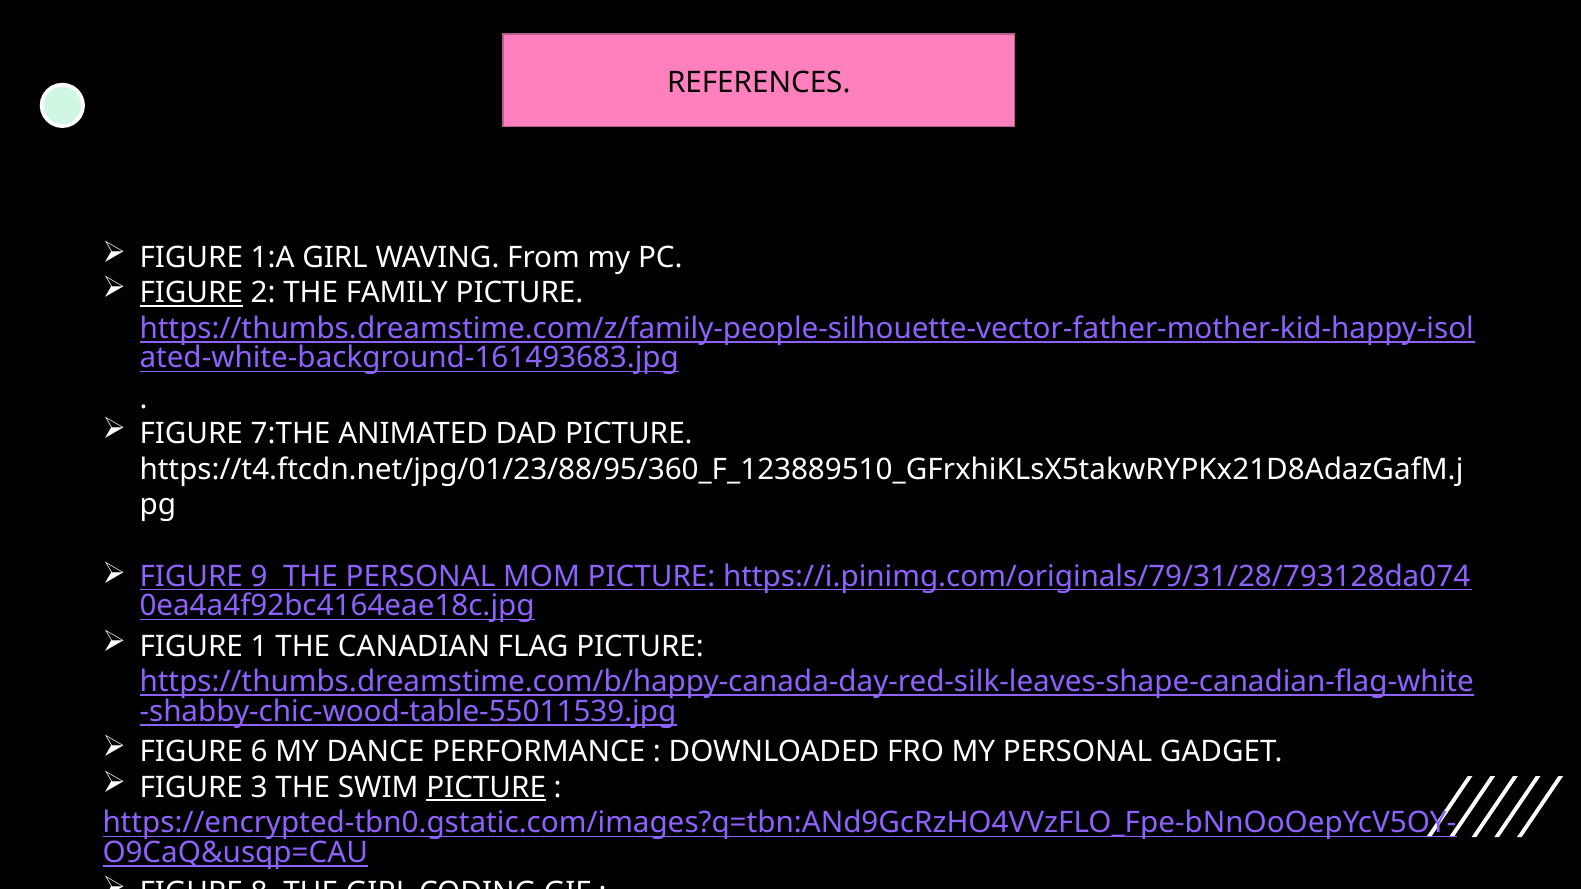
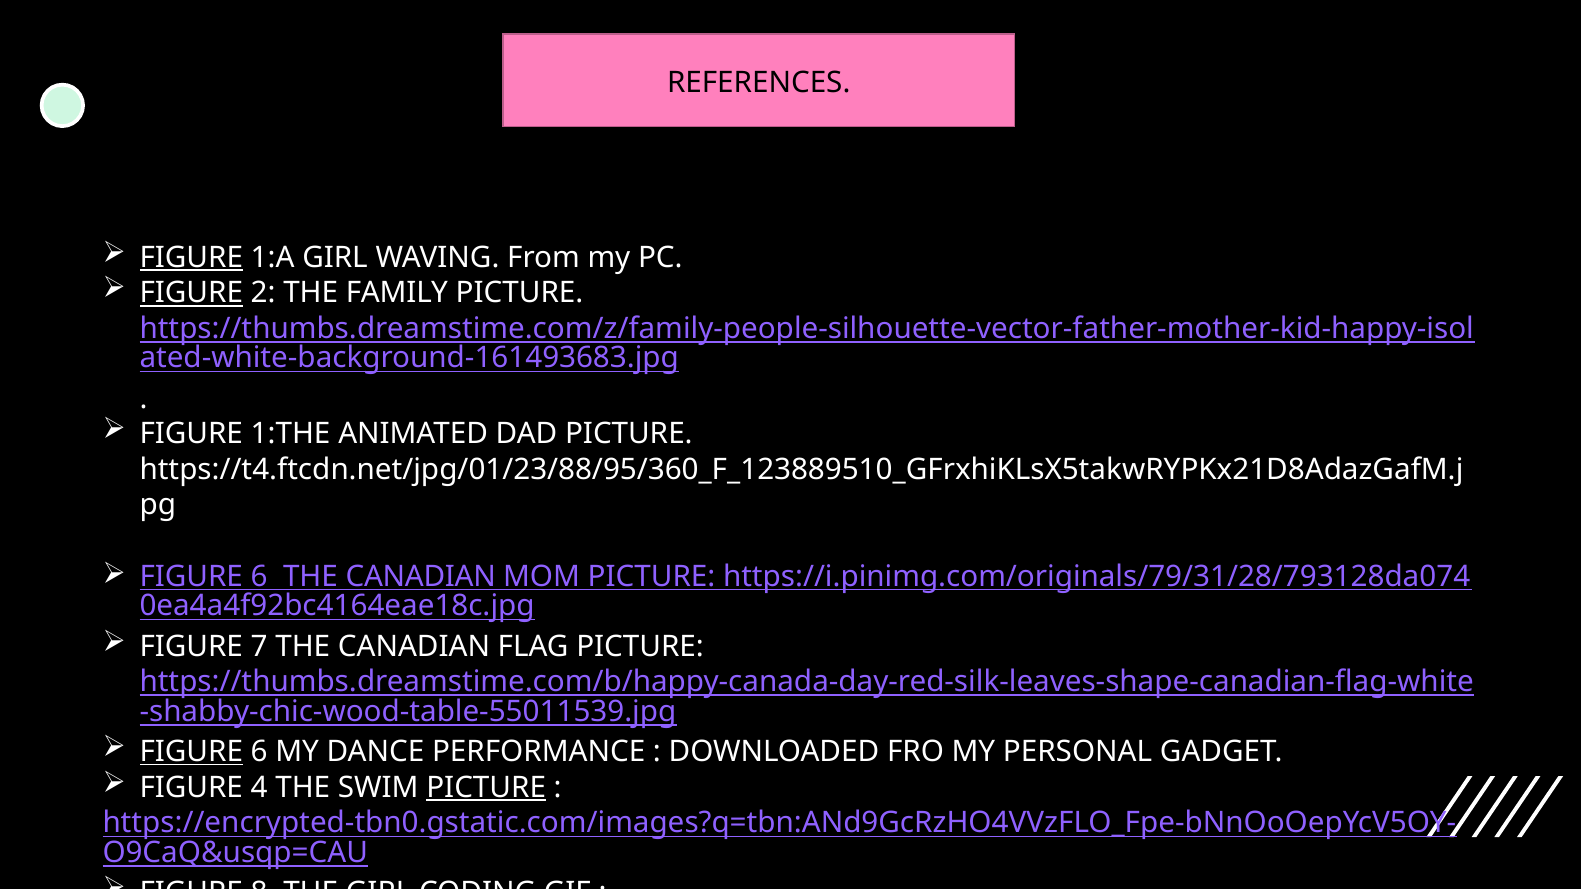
FIGURE underline: none -> present (191, 258)
7:THE: 7:THE -> 1:THE (291, 434)
9: 9 -> 6 (259, 577)
PERSONAL: PERSONAL -> CANADIAN (421, 577)
1: 1 -> 7 (259, 646)
FIGURE underline: none -> present (191, 752)
3: 3 -> 4 (259, 788)
